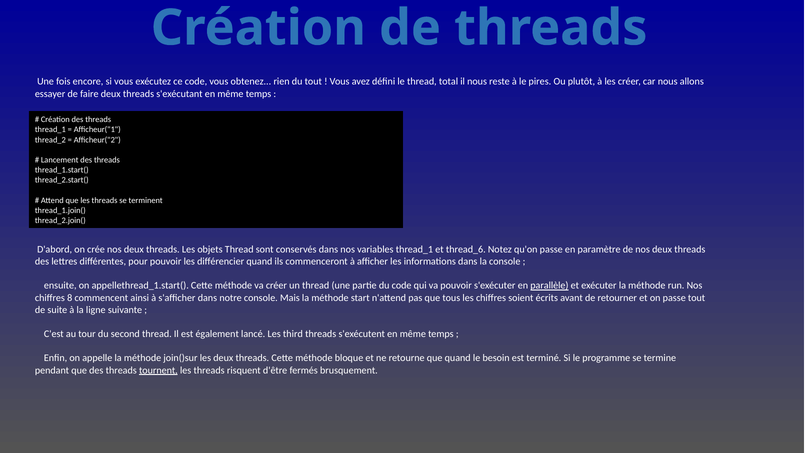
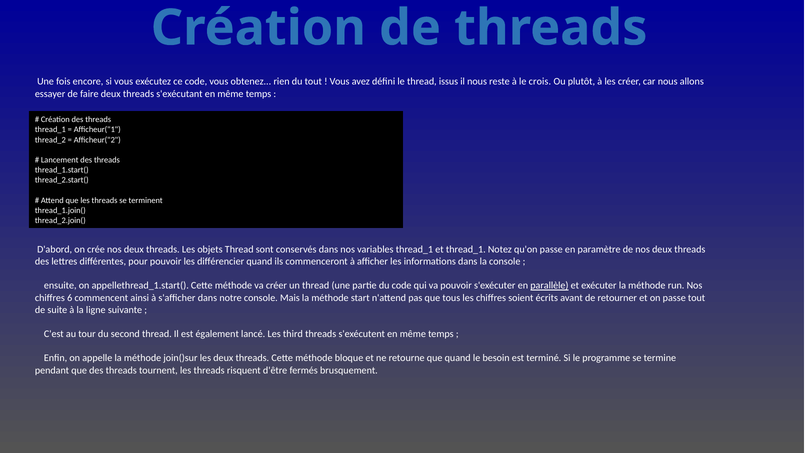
total: total -> issus (449, 82)
pires: pires -> crois (540, 82)
et thread_6: thread_6 -> thread_1 (466, 250)
8: 8 -> 6 (70, 298)
tournent underline: present -> none (158, 370)
